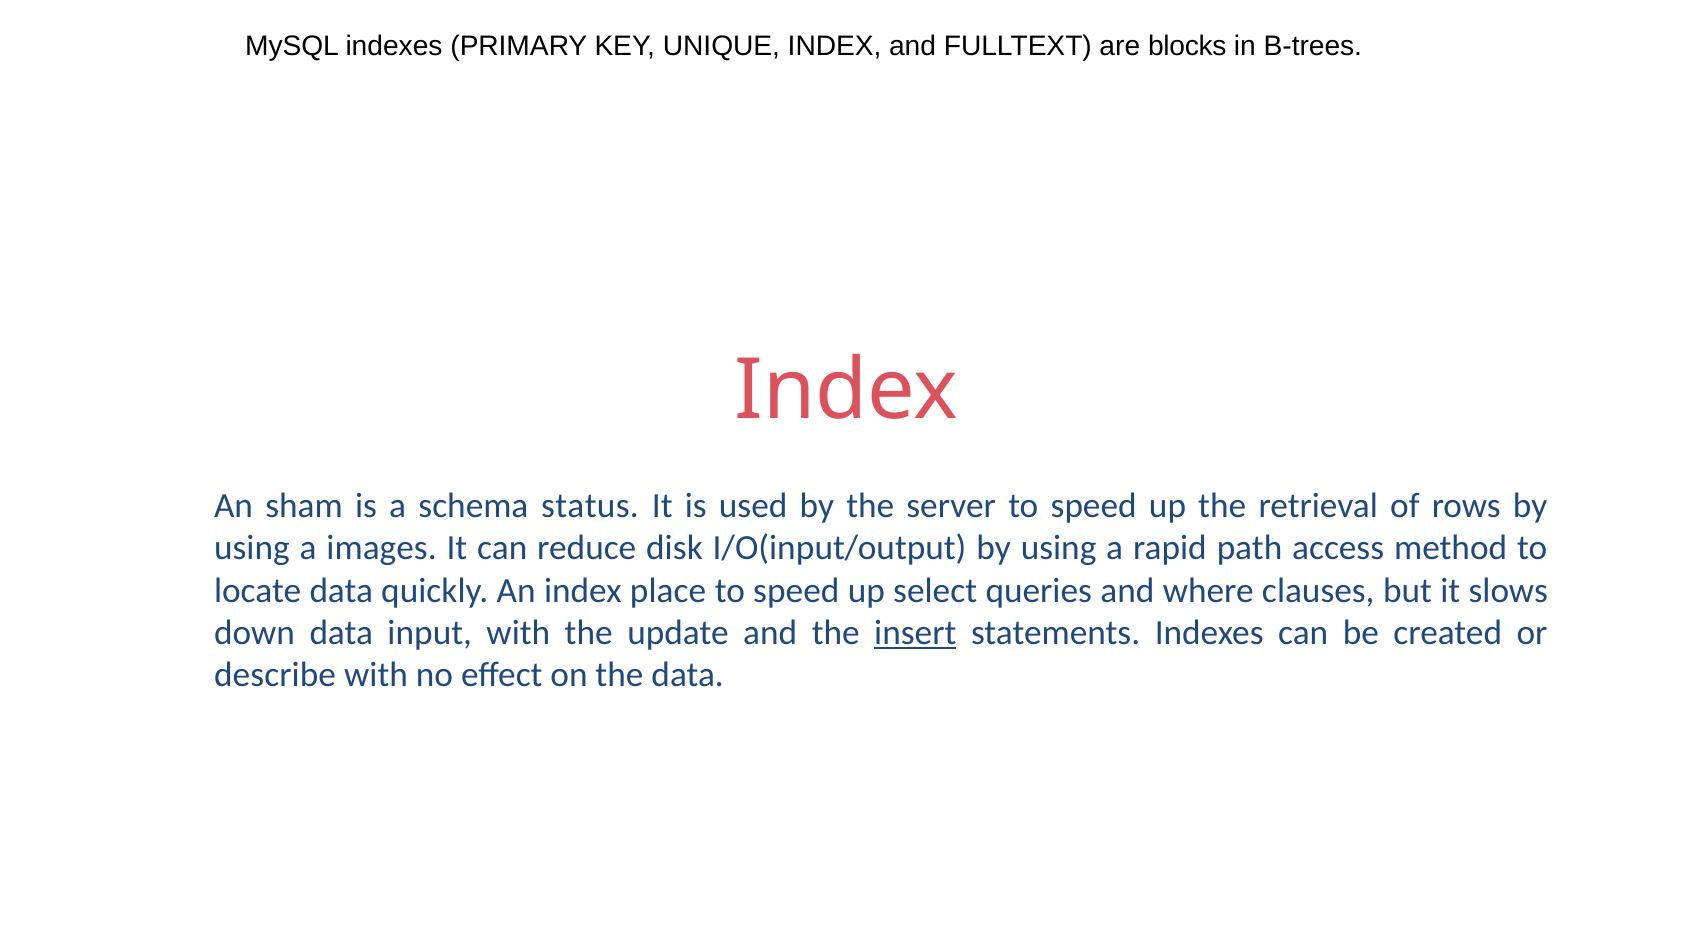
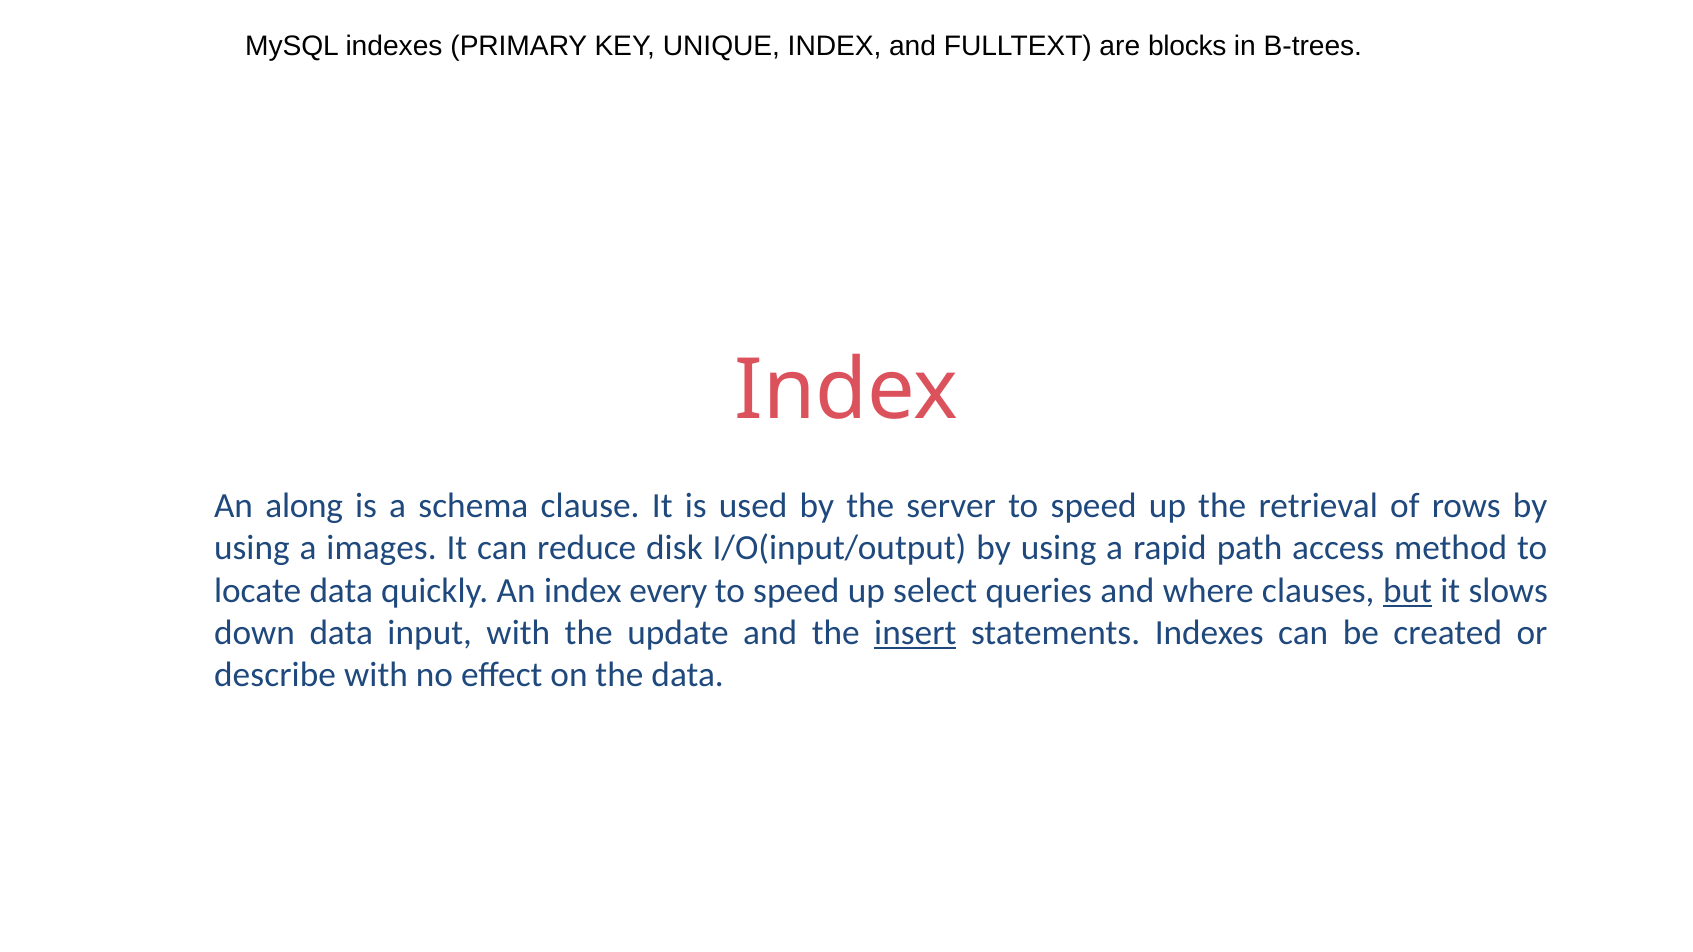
sham: sham -> along (304, 506)
status: status -> clause (590, 506)
place: place -> every (668, 591)
but underline: none -> present (1407, 591)
